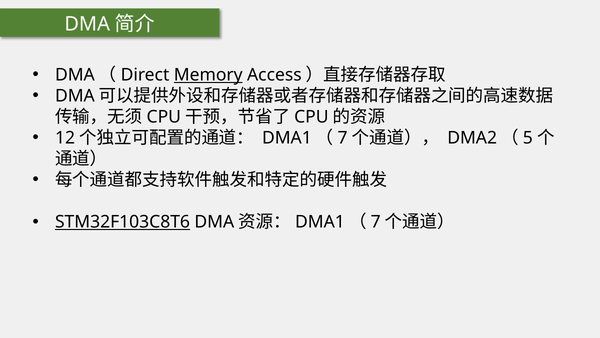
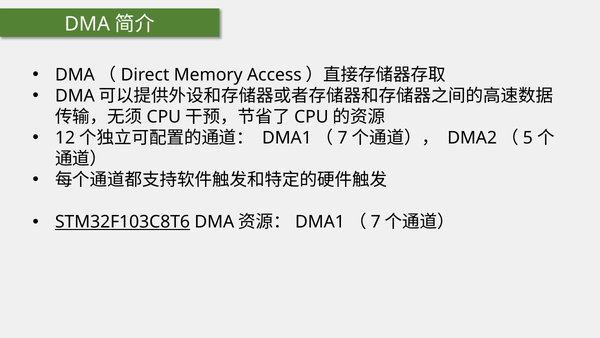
Memory underline: present -> none (208, 75)
